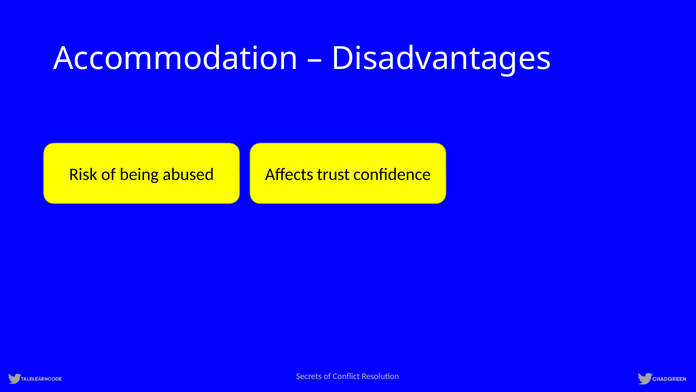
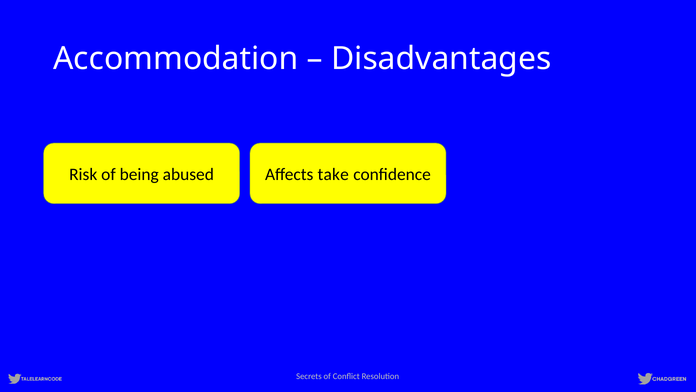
trust: trust -> take (333, 174)
